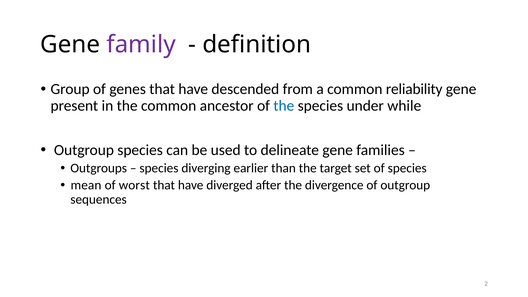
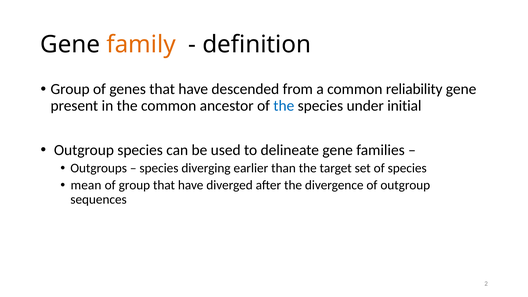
family colour: purple -> orange (141, 44)
while: while -> initial (404, 106)
of worst: worst -> group (134, 185)
